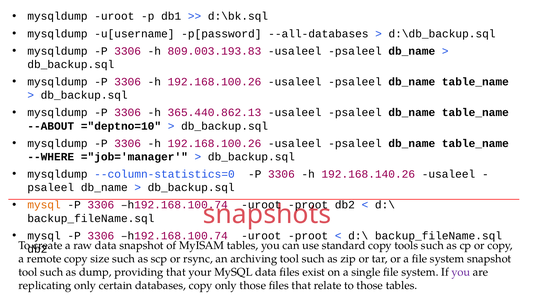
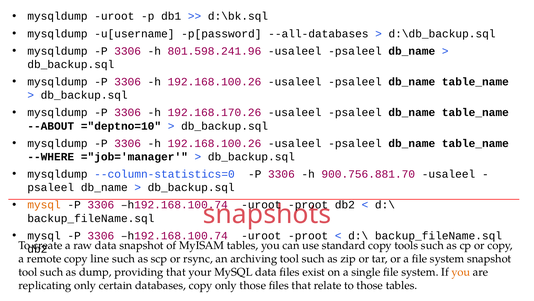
809.003.193.83: 809.003.193.83 -> 801.598.241.96 (214, 51)
365.440.862.13: 365.440.862.13 -> 192.168.170.26 (214, 112)
192.168.140.26: 192.168.140.26 -> 900.756.881.70 (368, 174)
size: size -> line (100, 258)
you colour: purple -> orange (461, 272)
